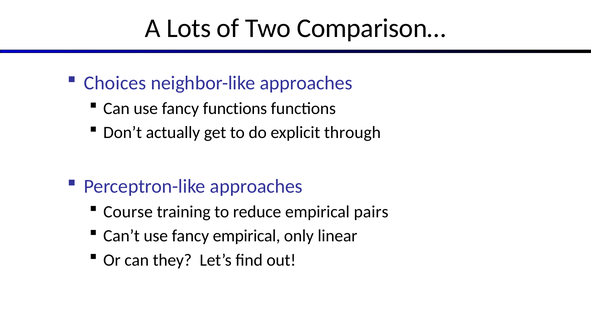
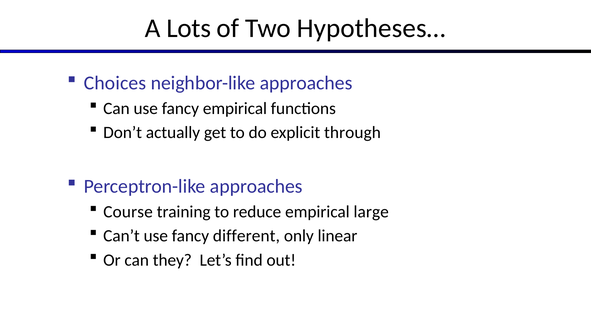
Comparison…: Comparison… -> Hypotheses… (371, 28)
fancy functions: functions -> empirical (235, 109)
pairs: pairs -> large (371, 212)
fancy empirical: empirical -> different (246, 236)
